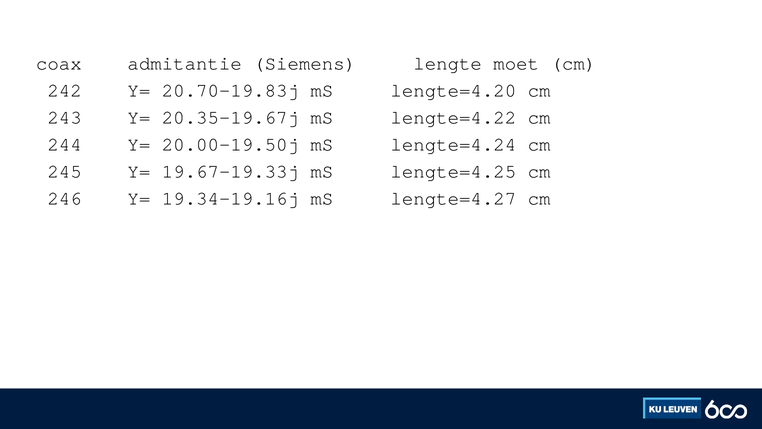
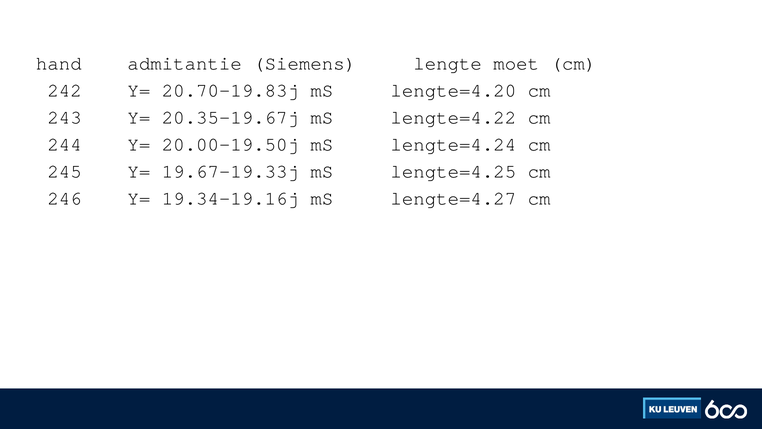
coax: coax -> hand (59, 63)
